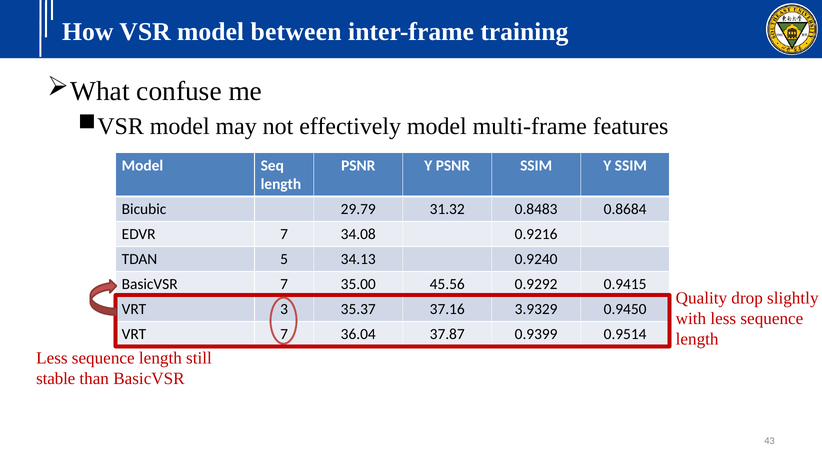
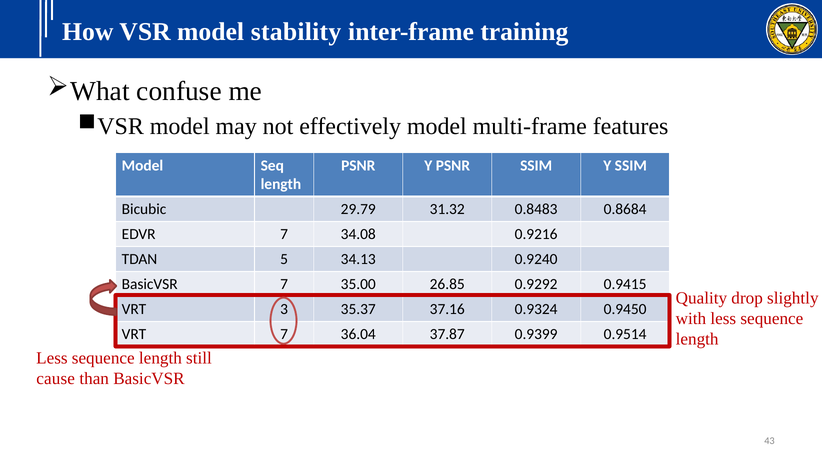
between: between -> stability (296, 32)
45.56: 45.56 -> 26.85 (447, 284)
3.9329: 3.9329 -> 0.9324 (536, 309)
stable: stable -> cause (56, 379)
